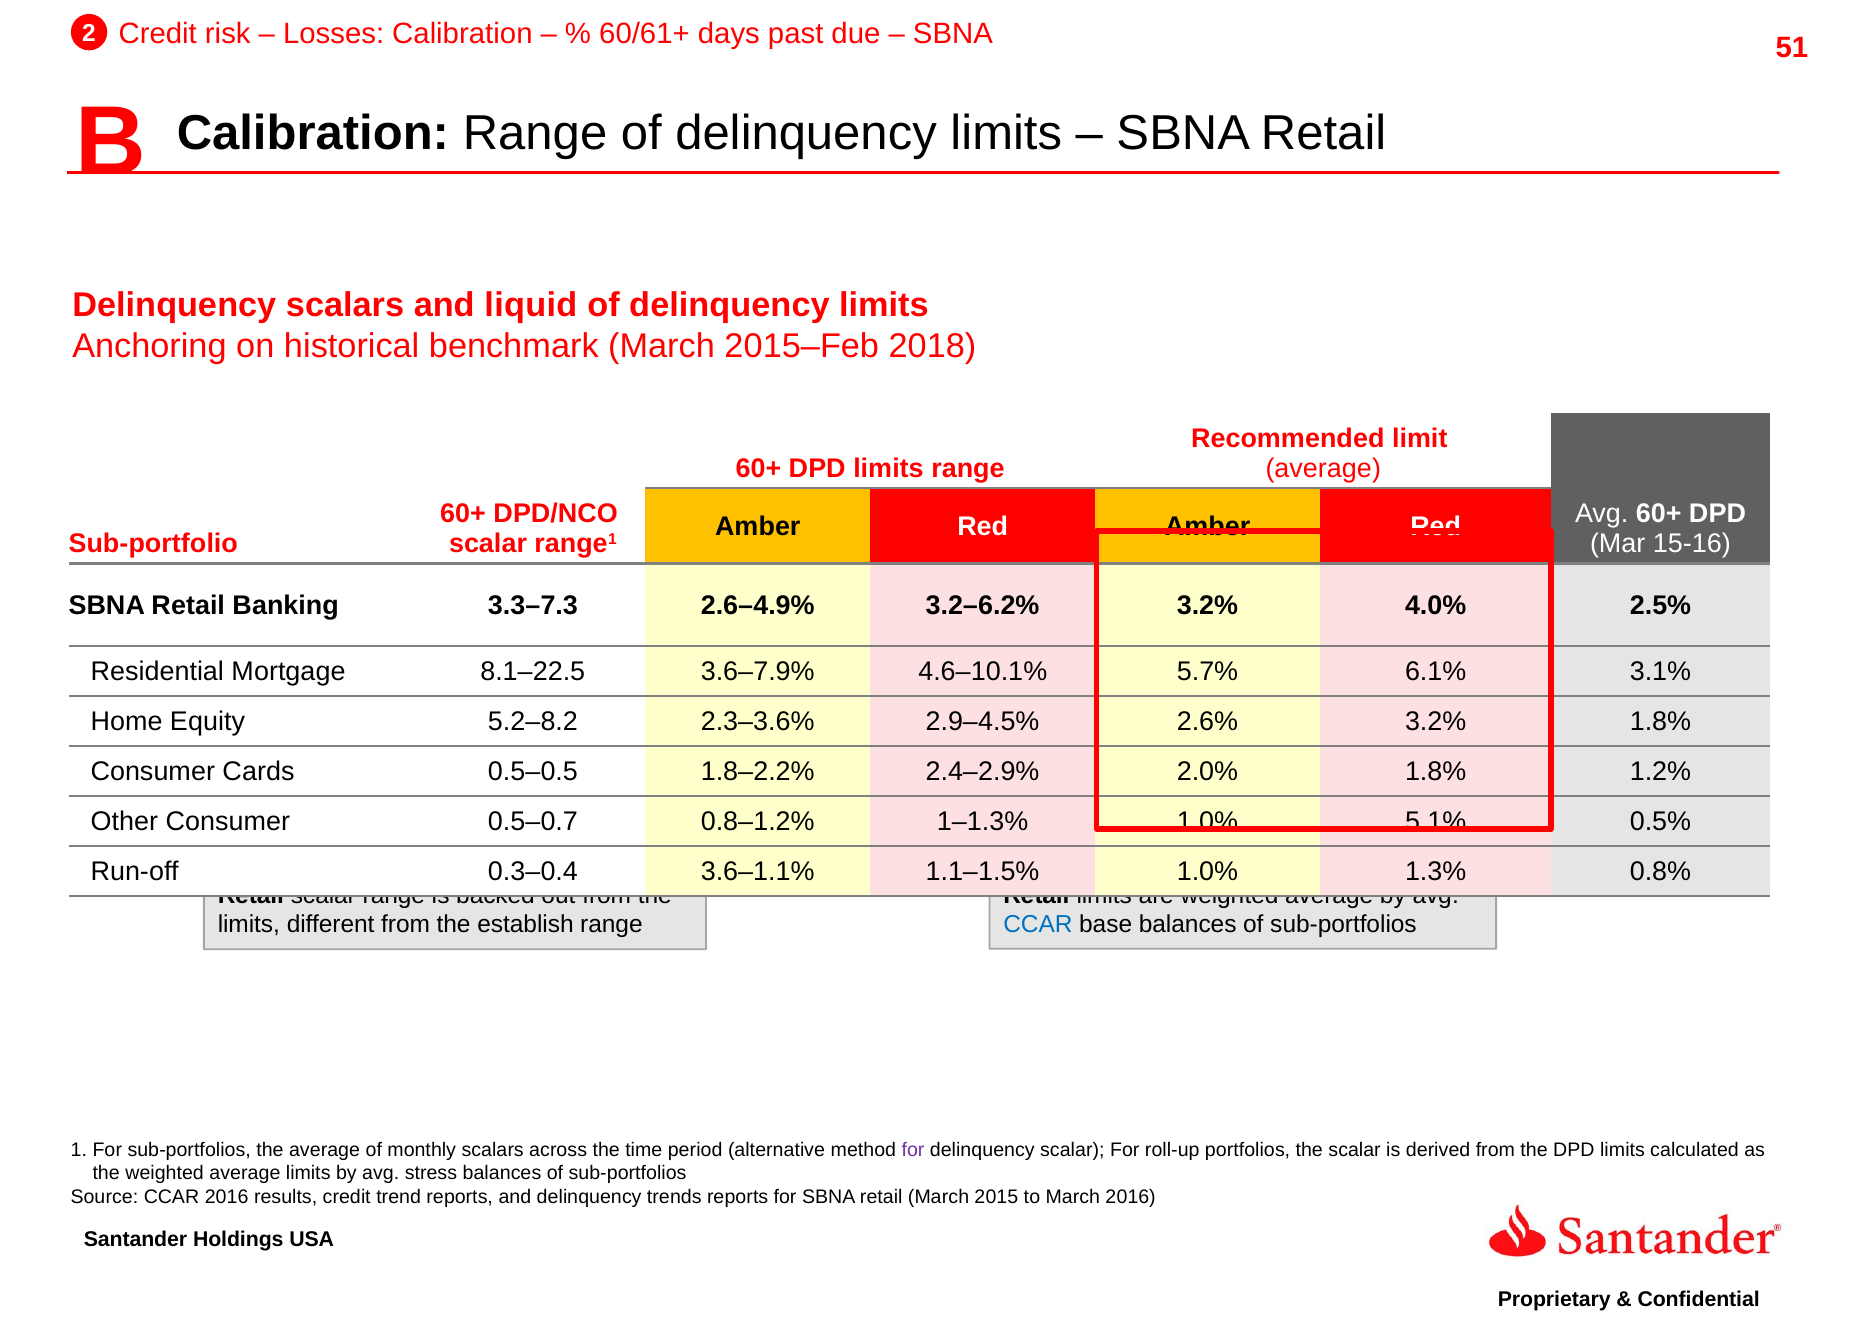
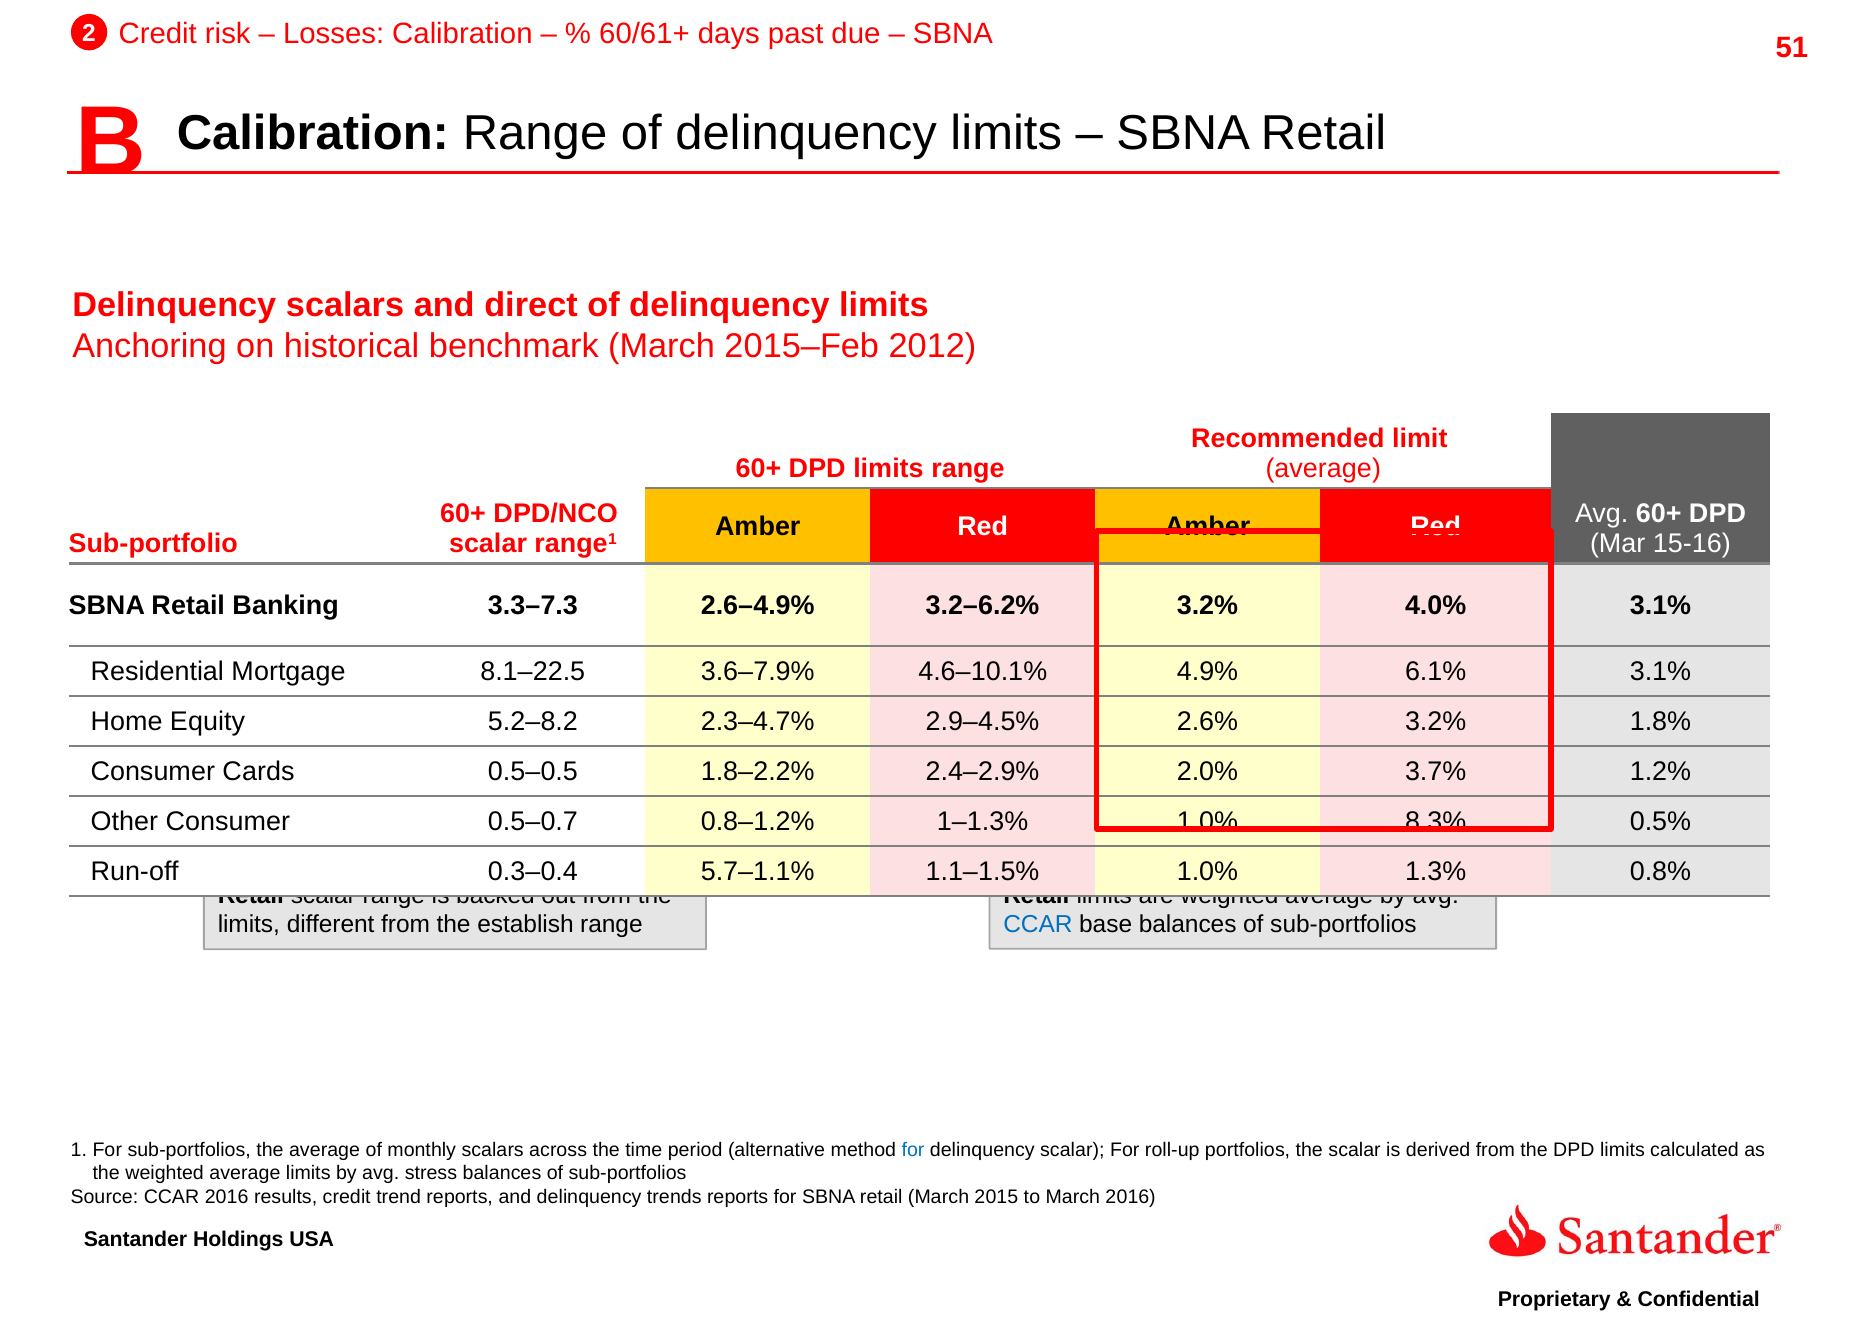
liquid: liquid -> direct (531, 305)
2018: 2018 -> 2012 (932, 346)
4.0% 2.5%: 2.5% -> 3.1% (1661, 605)
5.7%: 5.7% -> 4.9% (1208, 671)
2.3–3.6%: 2.3–3.6% -> 2.3–4.7% (758, 721)
2.0% 1.8%: 1.8% -> 3.7% (1436, 771)
5.1%: 5.1% -> 8.3% (1436, 821)
3.6–1.1%: 3.6–1.1% -> 5.7–1.1% (758, 871)
for colour: purple -> blue (913, 1150)
